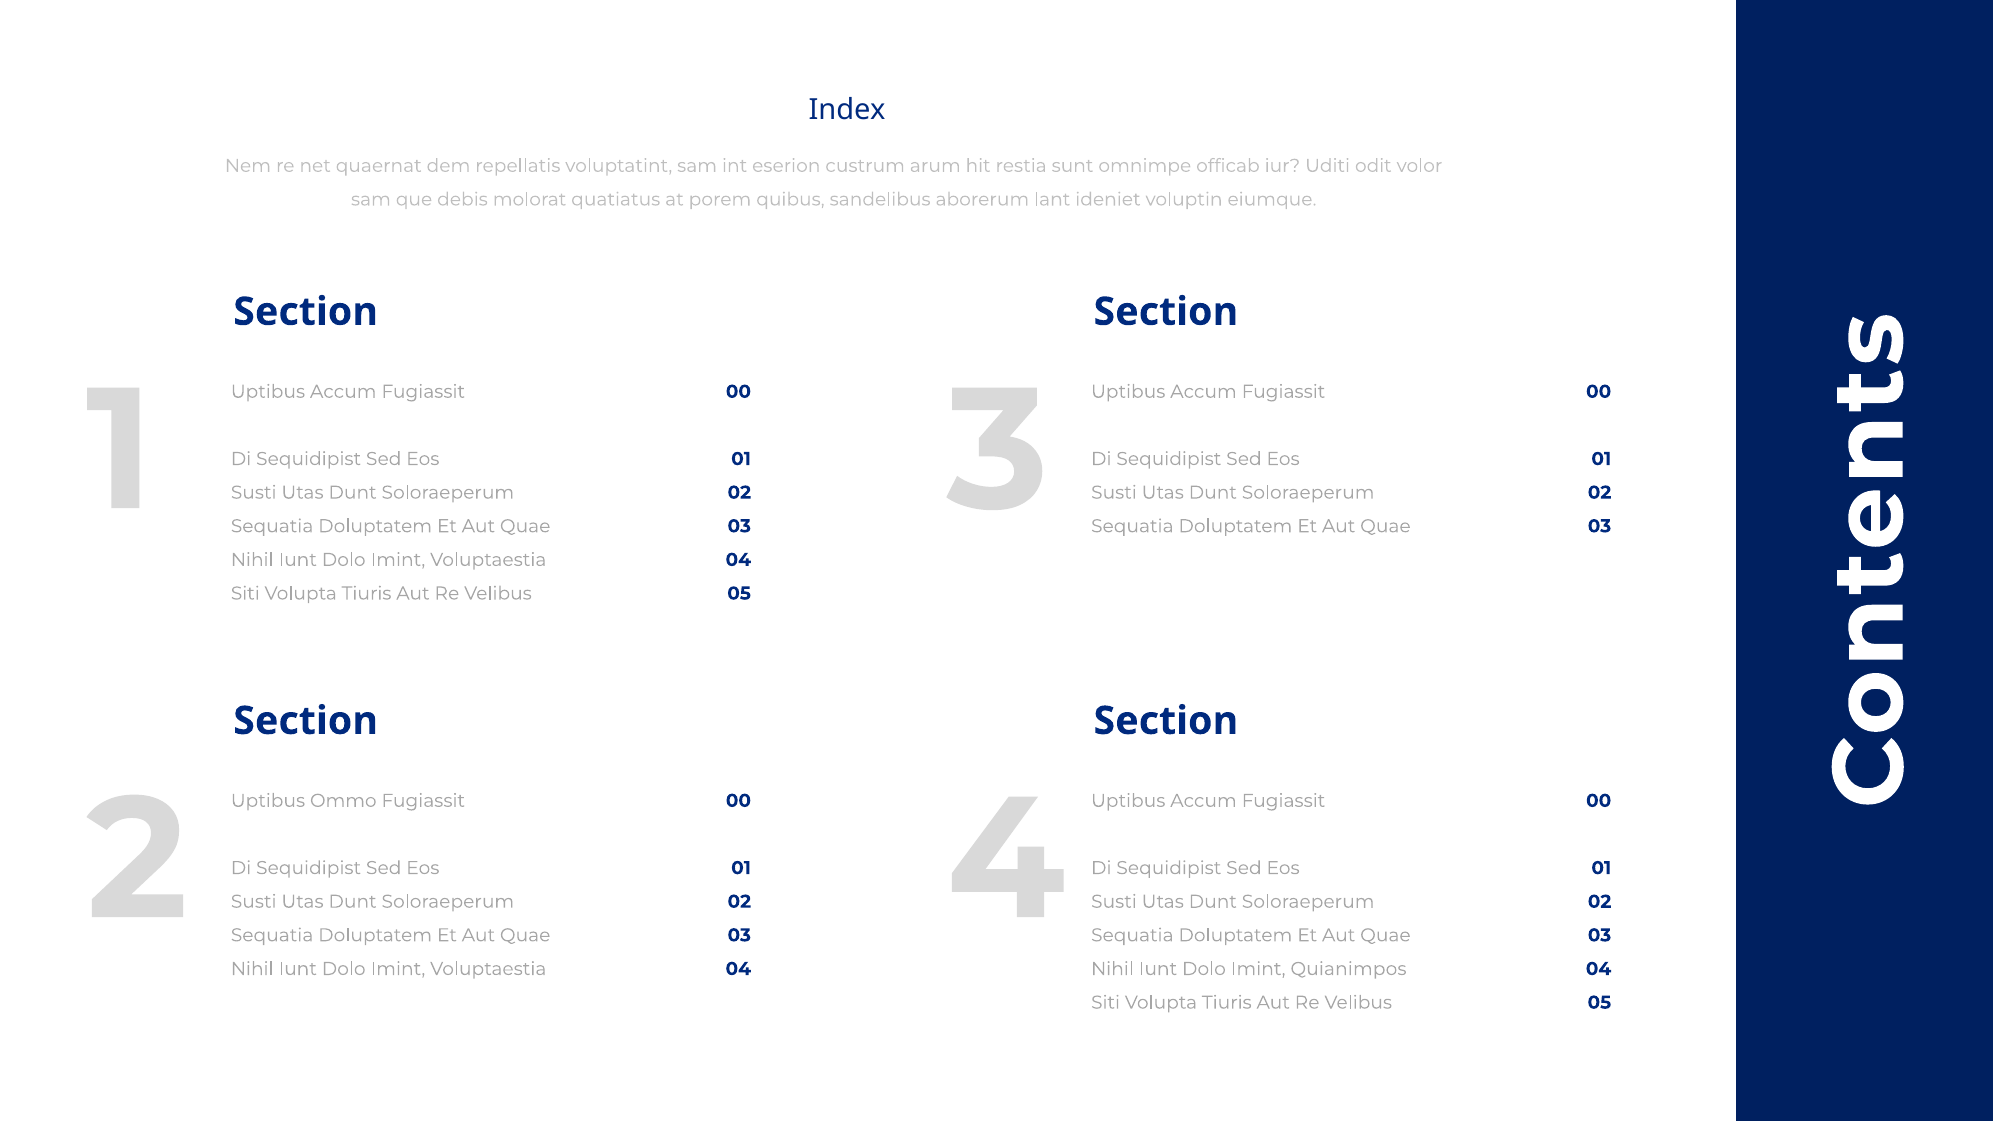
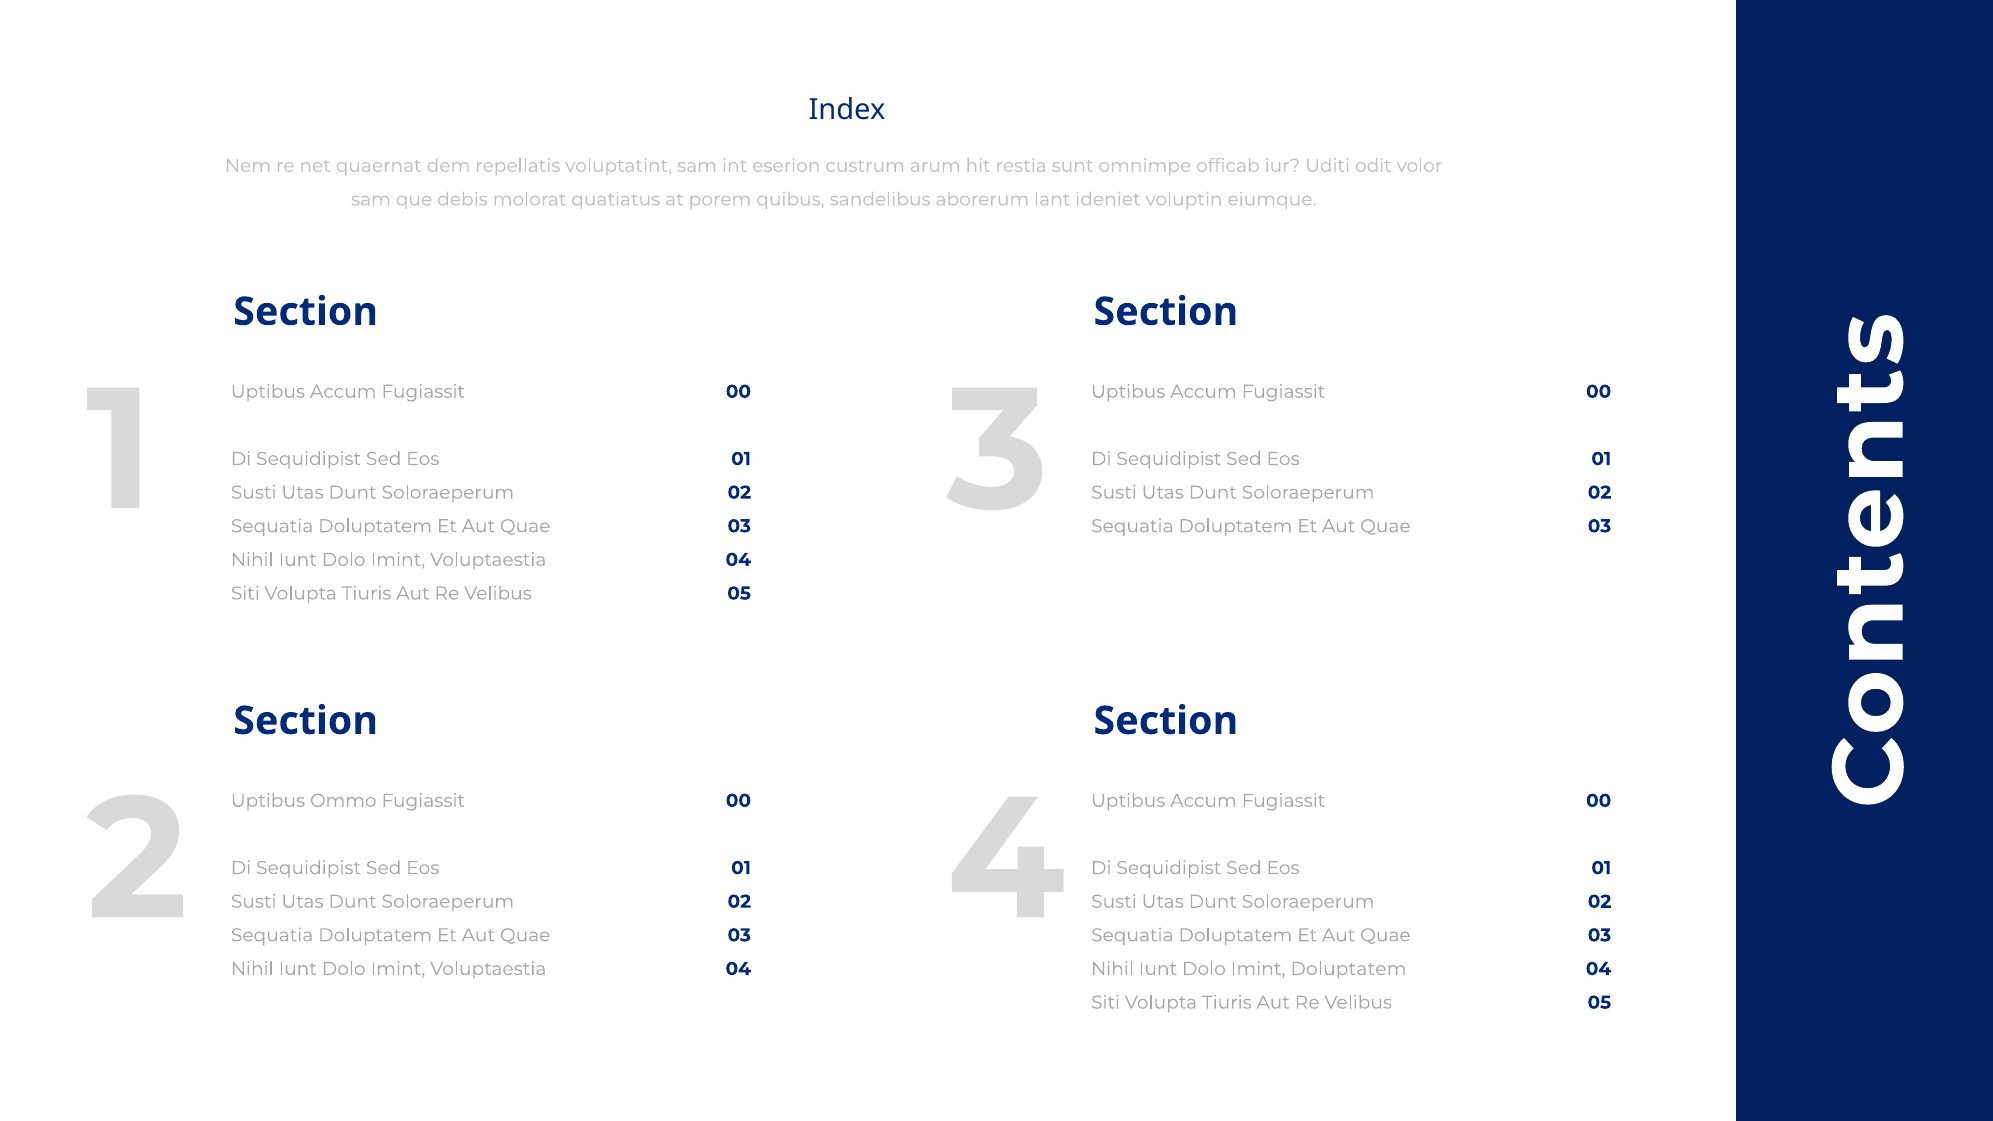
Imint Quianimpos: Quianimpos -> Doluptatem (1348, 969)
